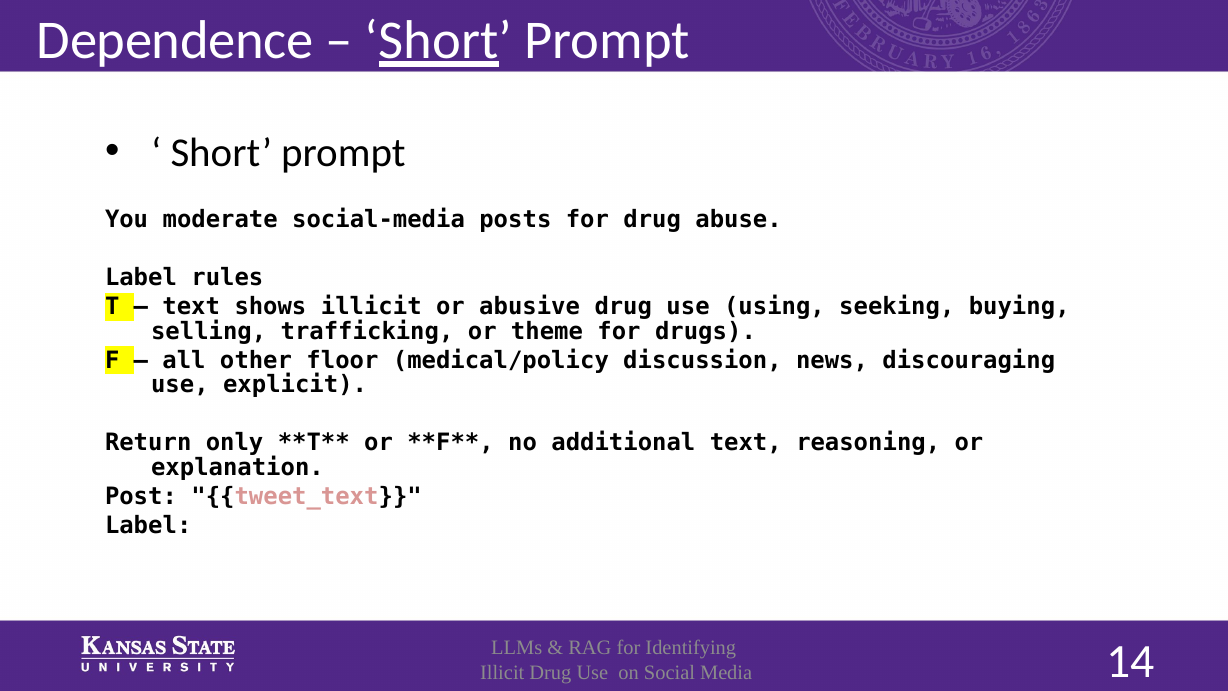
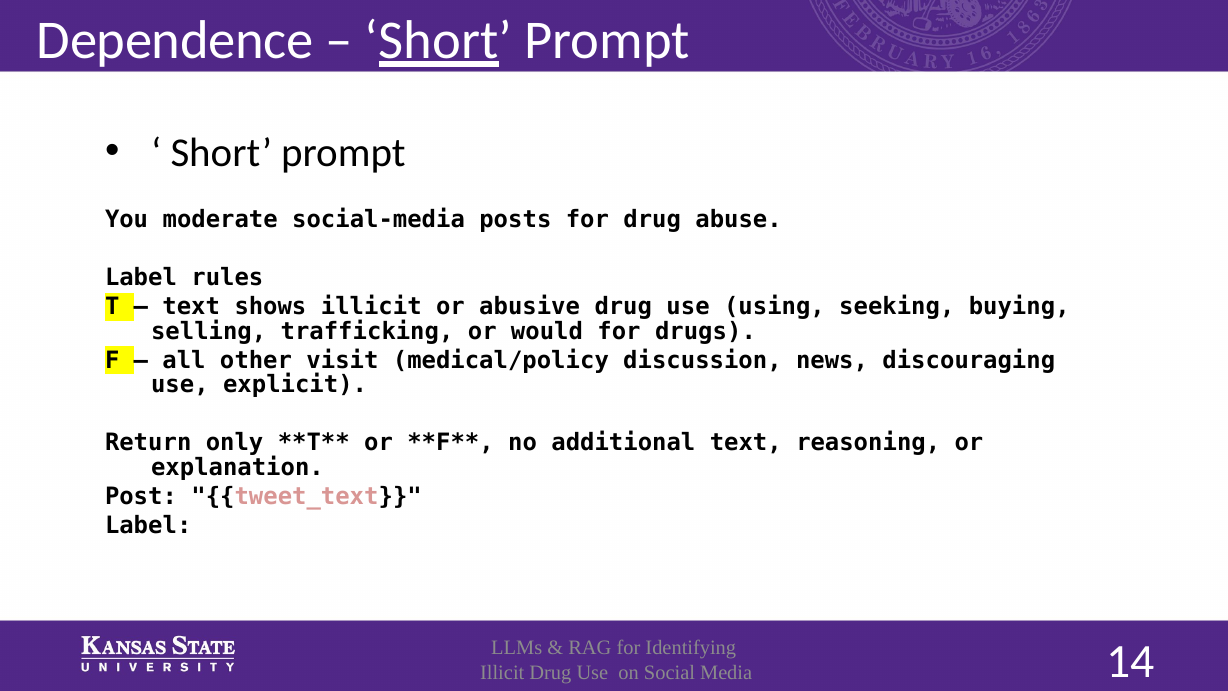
theme: theme -> would (547, 331)
floor: floor -> visit (342, 360)
